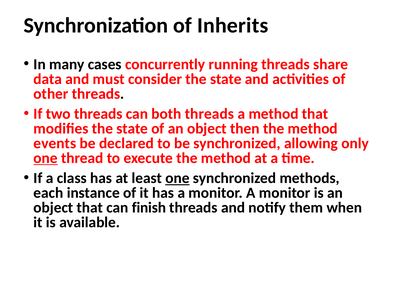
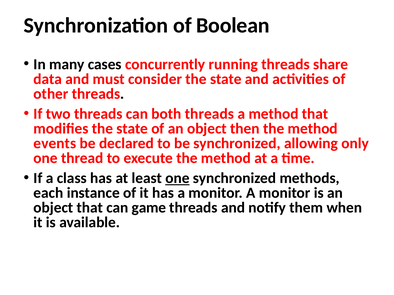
Inherits: Inherits -> Boolean (233, 25)
one underline: present -> none (46, 158)
finish: finish -> game (149, 208)
